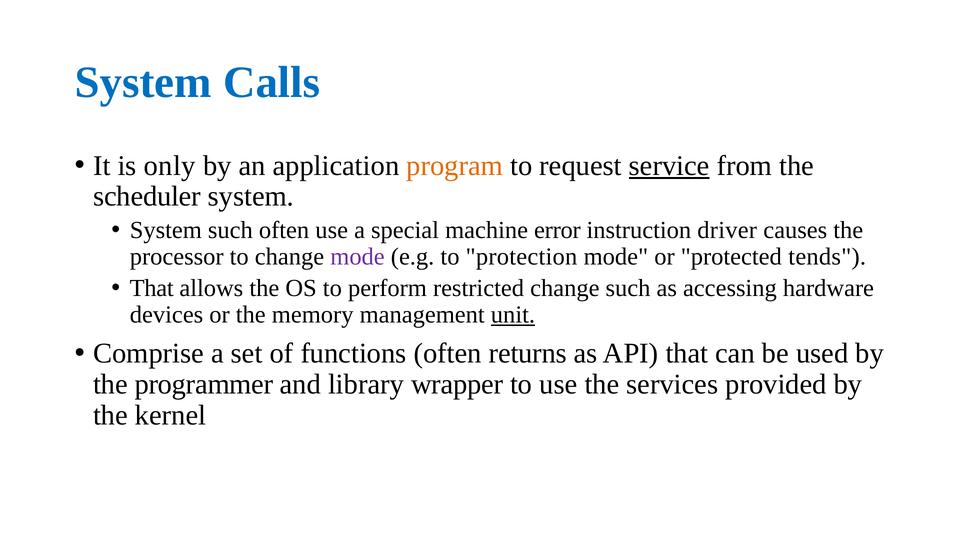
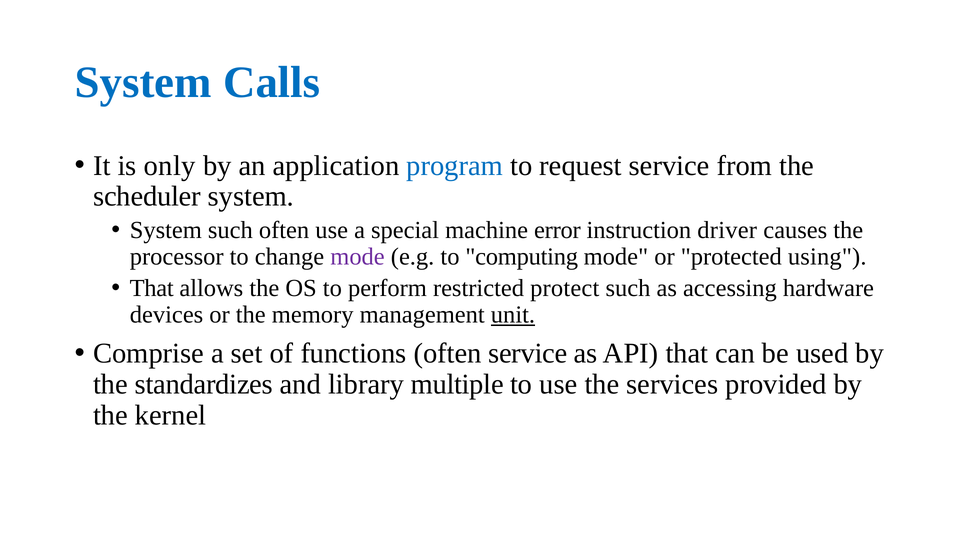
program colour: orange -> blue (455, 166)
service underline: present -> none (669, 166)
protection: protection -> computing (522, 257)
tends: tends -> using (827, 257)
restricted change: change -> protect (565, 288)
often returns: returns -> service (528, 354)
programmer: programmer -> standardizes (204, 385)
wrapper: wrapper -> multiple (457, 385)
